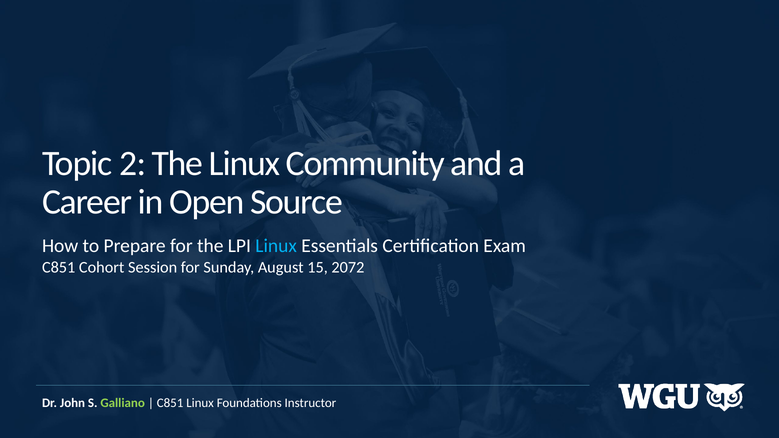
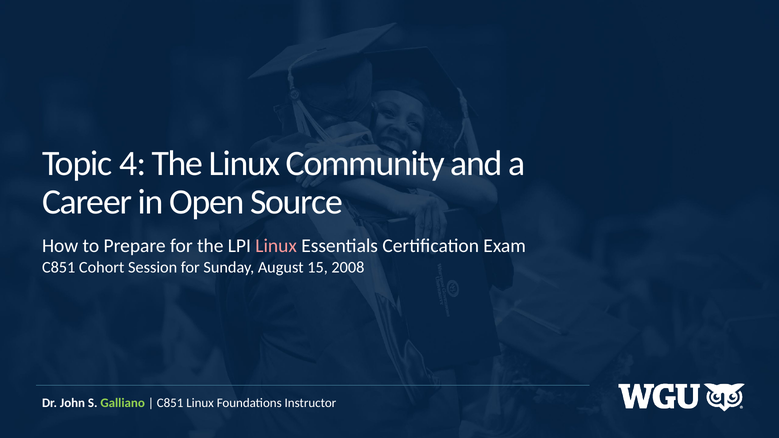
2: 2 -> 4 (133, 163)
Linux colour: light blue -> pink (276, 246)
2072: 2072 -> 2008 (348, 267)
